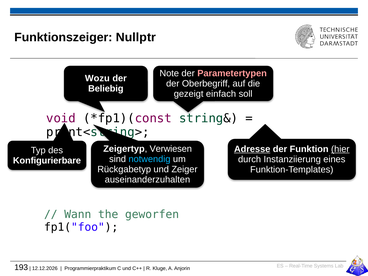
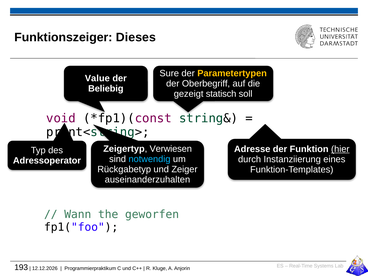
Nullptr: Nullptr -> Dieses (136, 37)
Note: Note -> Sure (169, 73)
Parametertypen colour: pink -> yellow (232, 73)
Wozu: Wozu -> Value (97, 78)
einfach: einfach -> statisch (221, 94)
Adresse underline: present -> none (252, 149)
Konfigurierbare: Konfigurierbare -> Adressoperator (47, 161)
